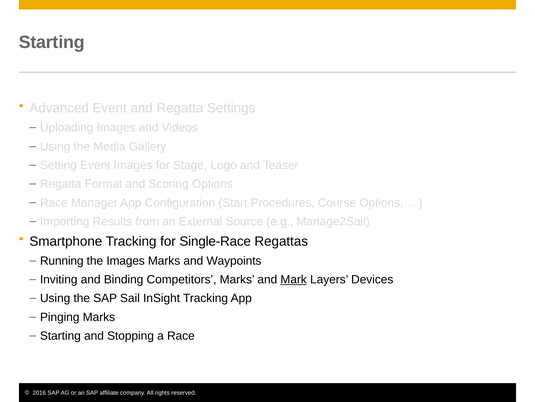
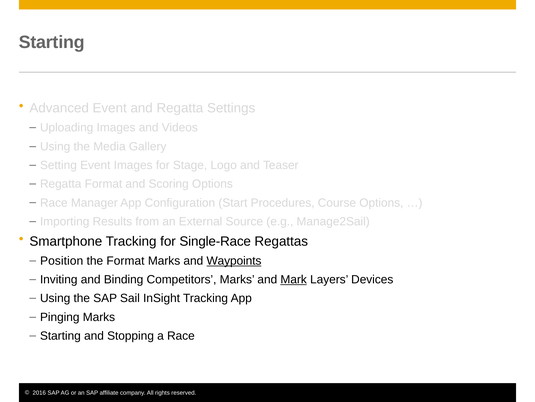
Running: Running -> Position (62, 260)
the Images: Images -> Format (125, 260)
Waypoints underline: none -> present (234, 260)
